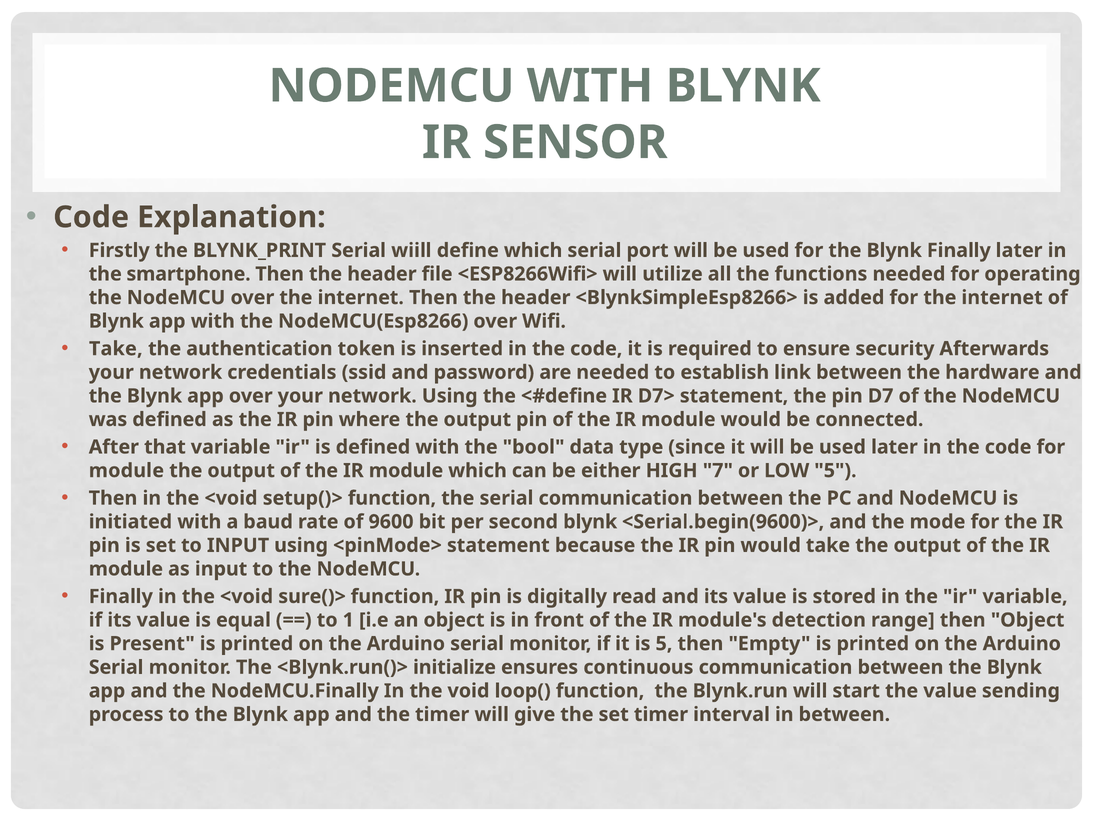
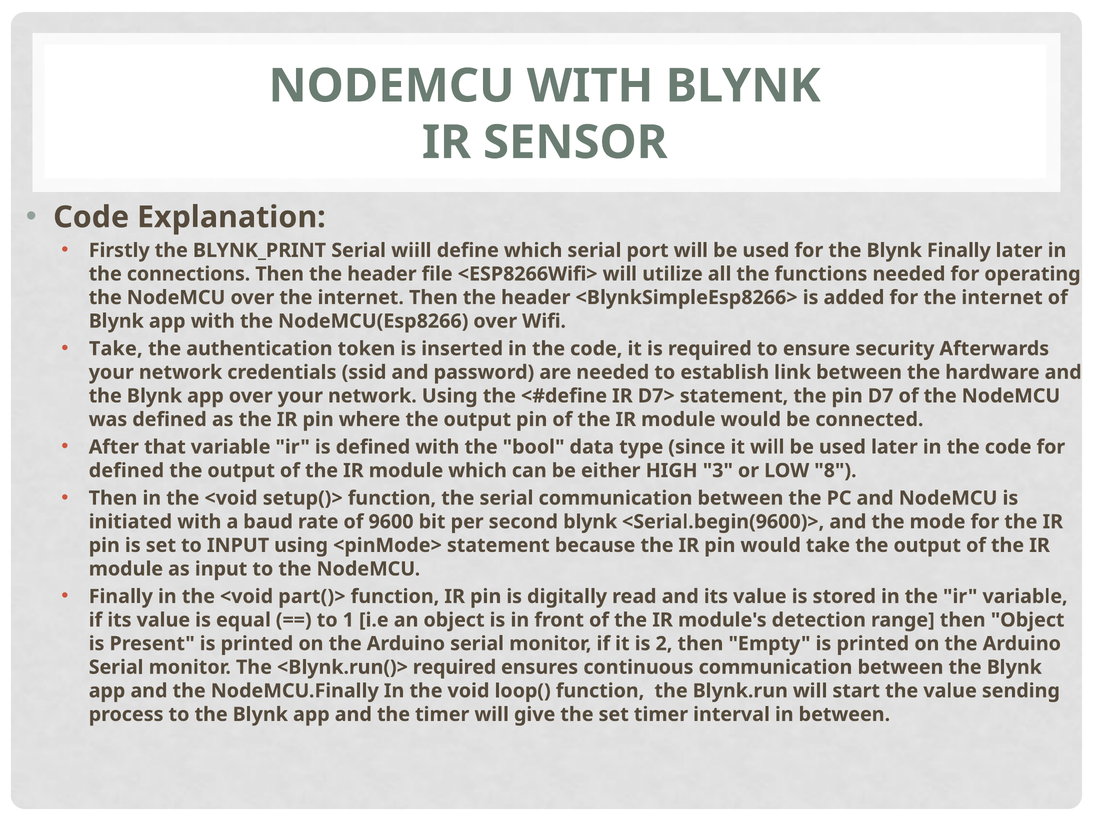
smartphone: smartphone -> connections (189, 274)
module: module -> defined (126, 470)
7: 7 -> 3 (718, 470)
LOW 5: 5 -> 8 (835, 470)
sure()>: sure()> -> part()> (312, 596)
is 5: 5 -> 2 (664, 643)
<Blynk.run()> initialize: initialize -> required (455, 667)
